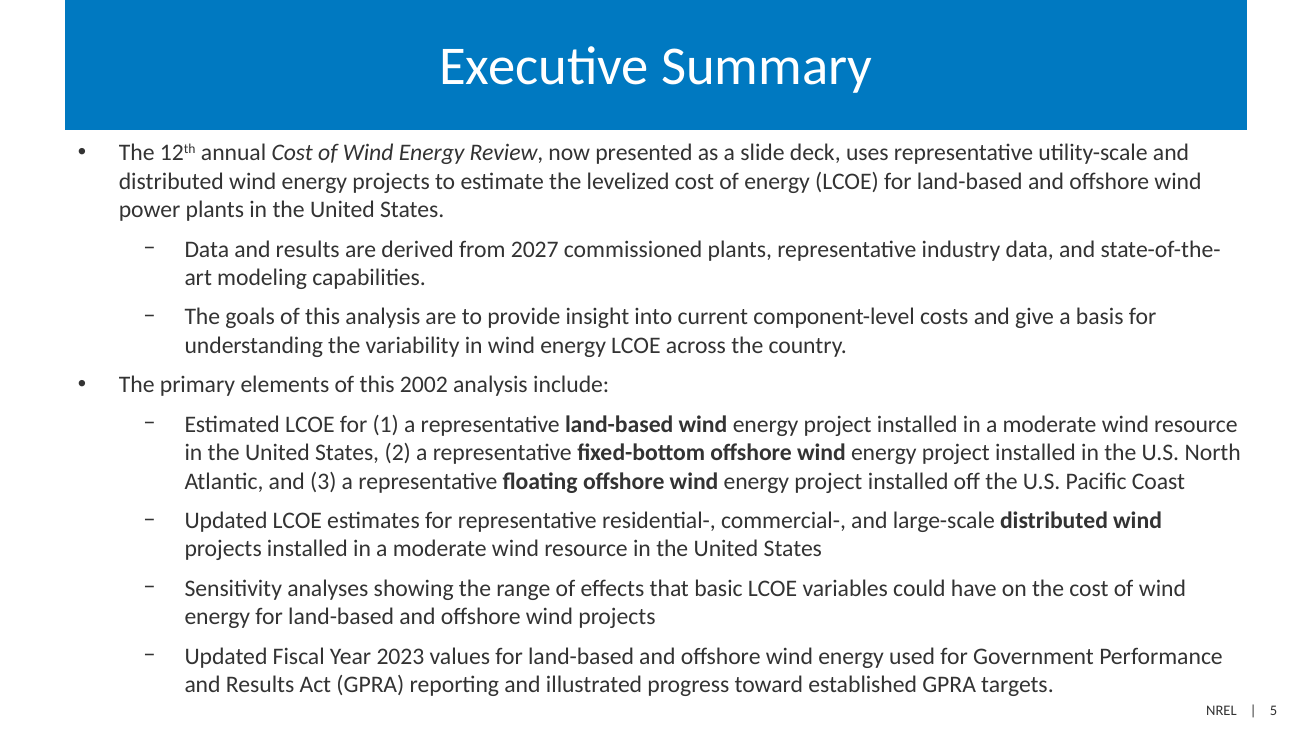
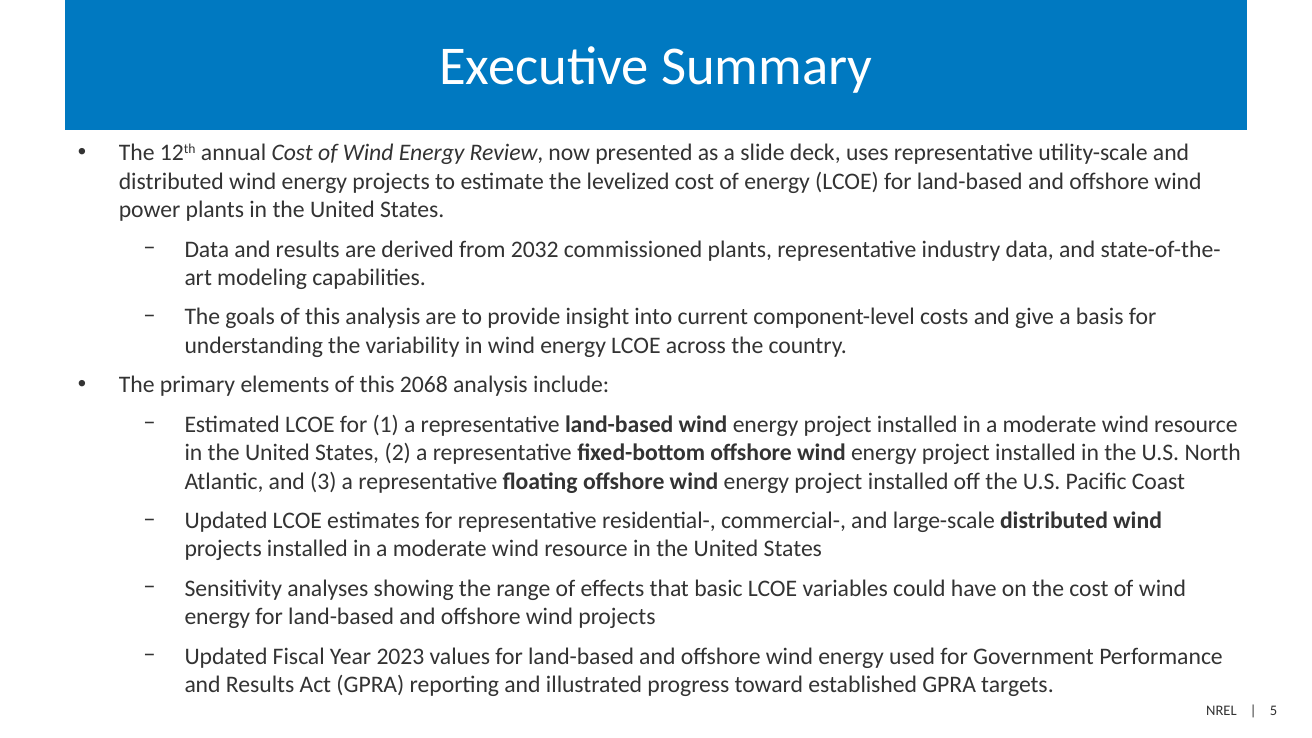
2027: 2027 -> 2032 (535, 249)
2002: 2002 -> 2068 (424, 385)
